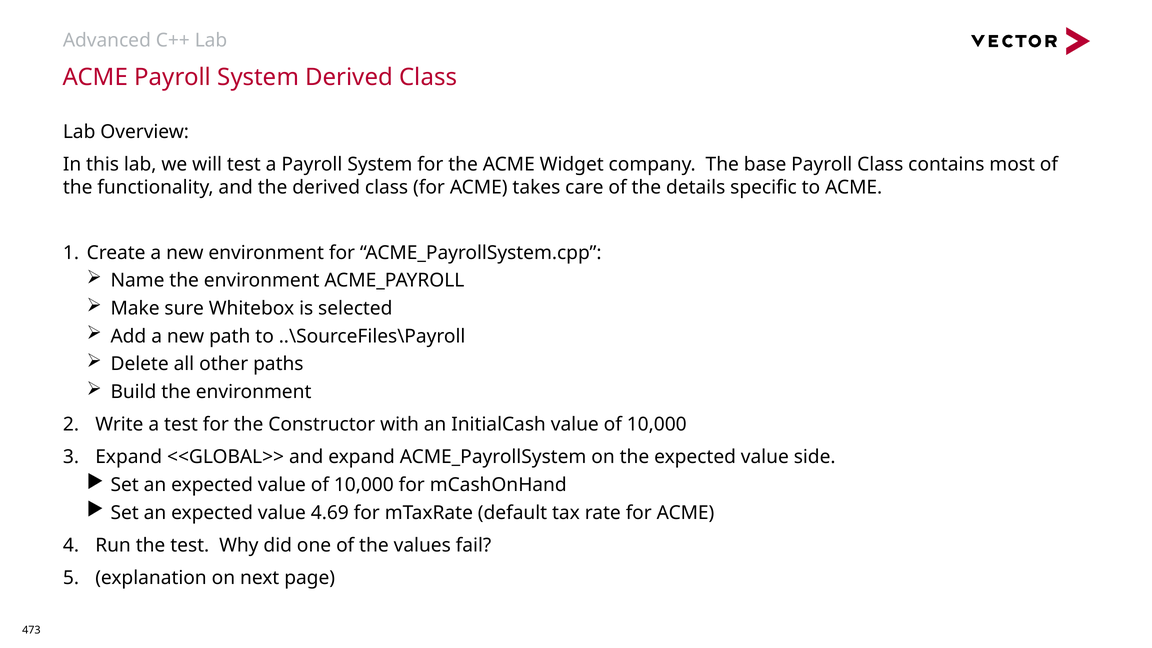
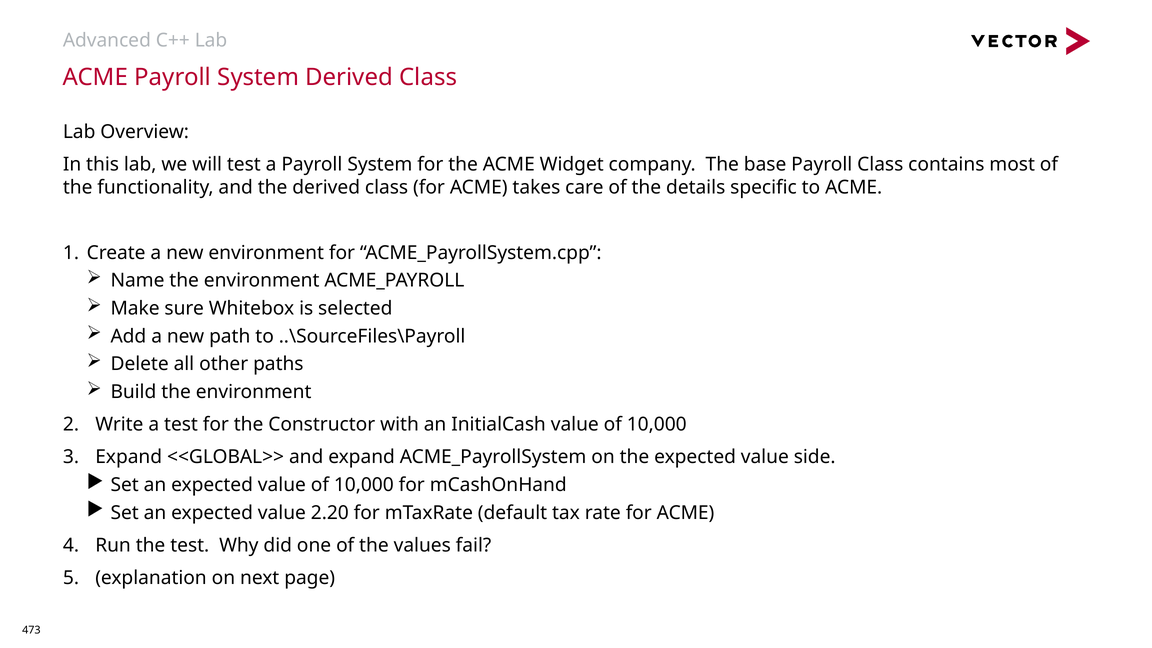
4.69: 4.69 -> 2.20 (330, 513)
